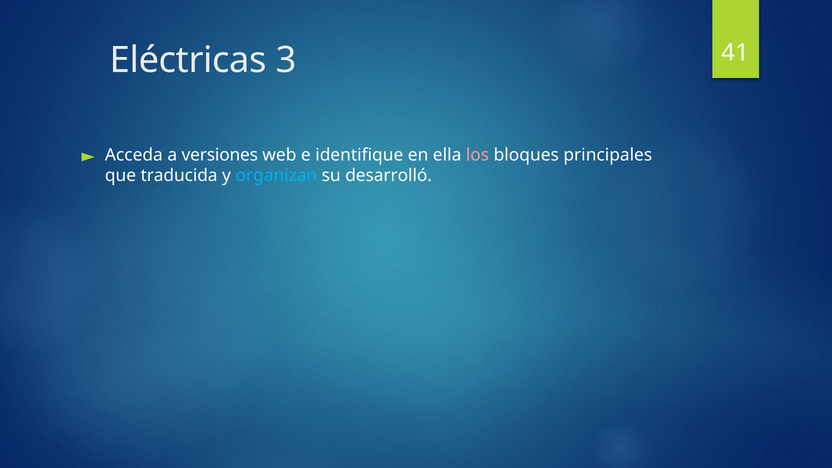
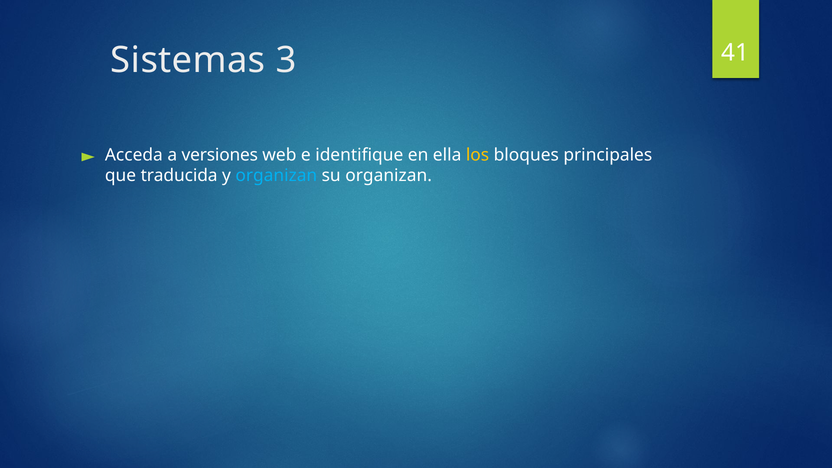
Eléctricas: Eléctricas -> Sistemas (188, 60)
los colour: pink -> yellow (478, 155)
su desarrolló: desarrolló -> organizan (389, 176)
